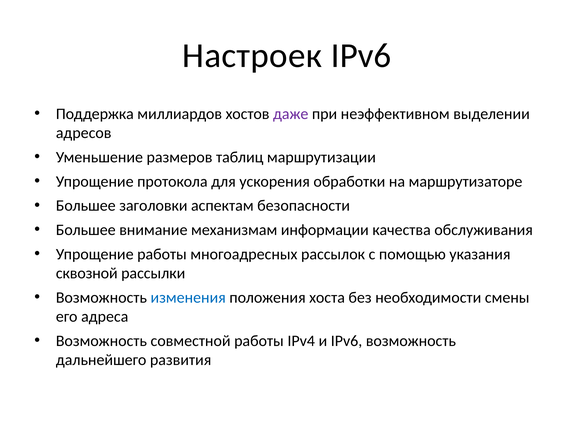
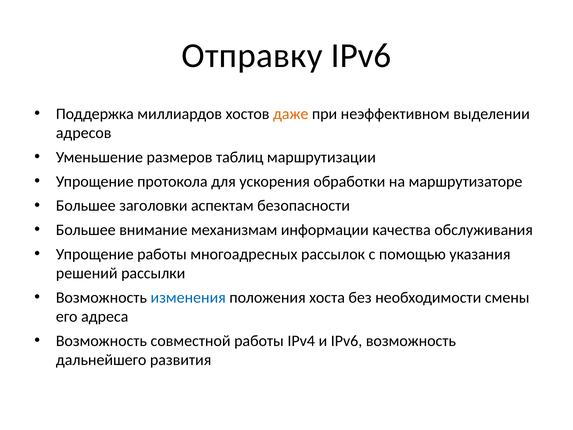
Настроек: Настроек -> Отправку (252, 55)
даже colour: purple -> orange (291, 114)
сквозной: сквозной -> решений (87, 273)
